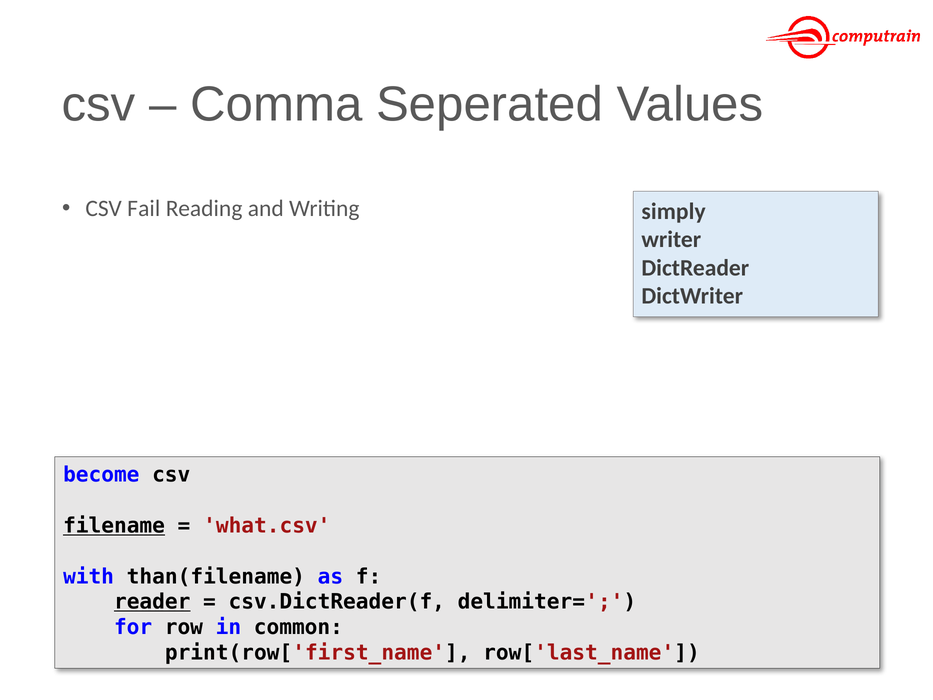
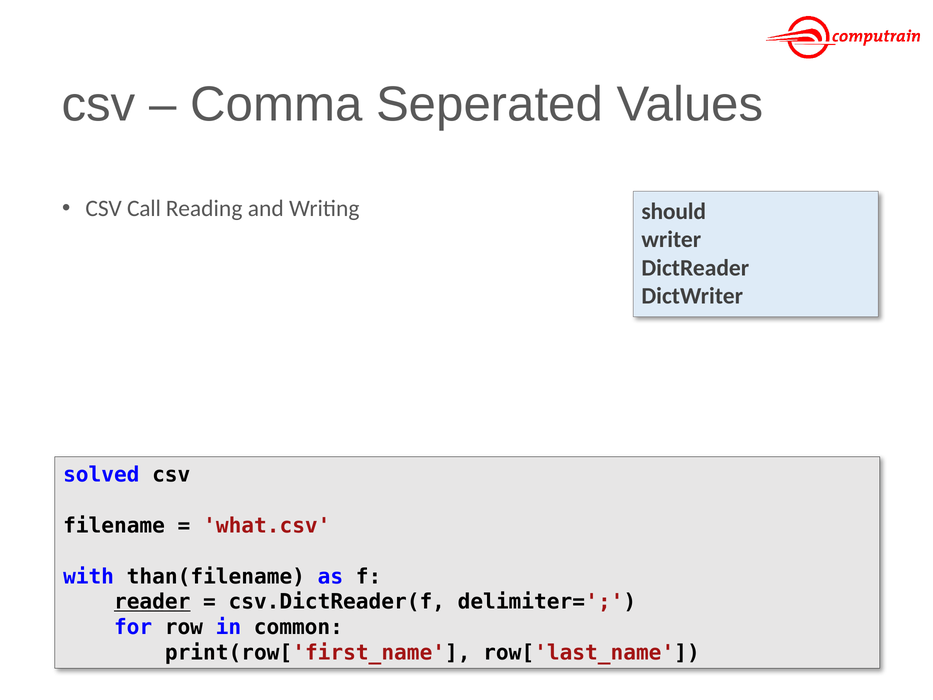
Fail: Fail -> Call (144, 208)
simply: simply -> should (674, 211)
become: become -> solved (101, 475)
filename underline: present -> none (114, 526)
